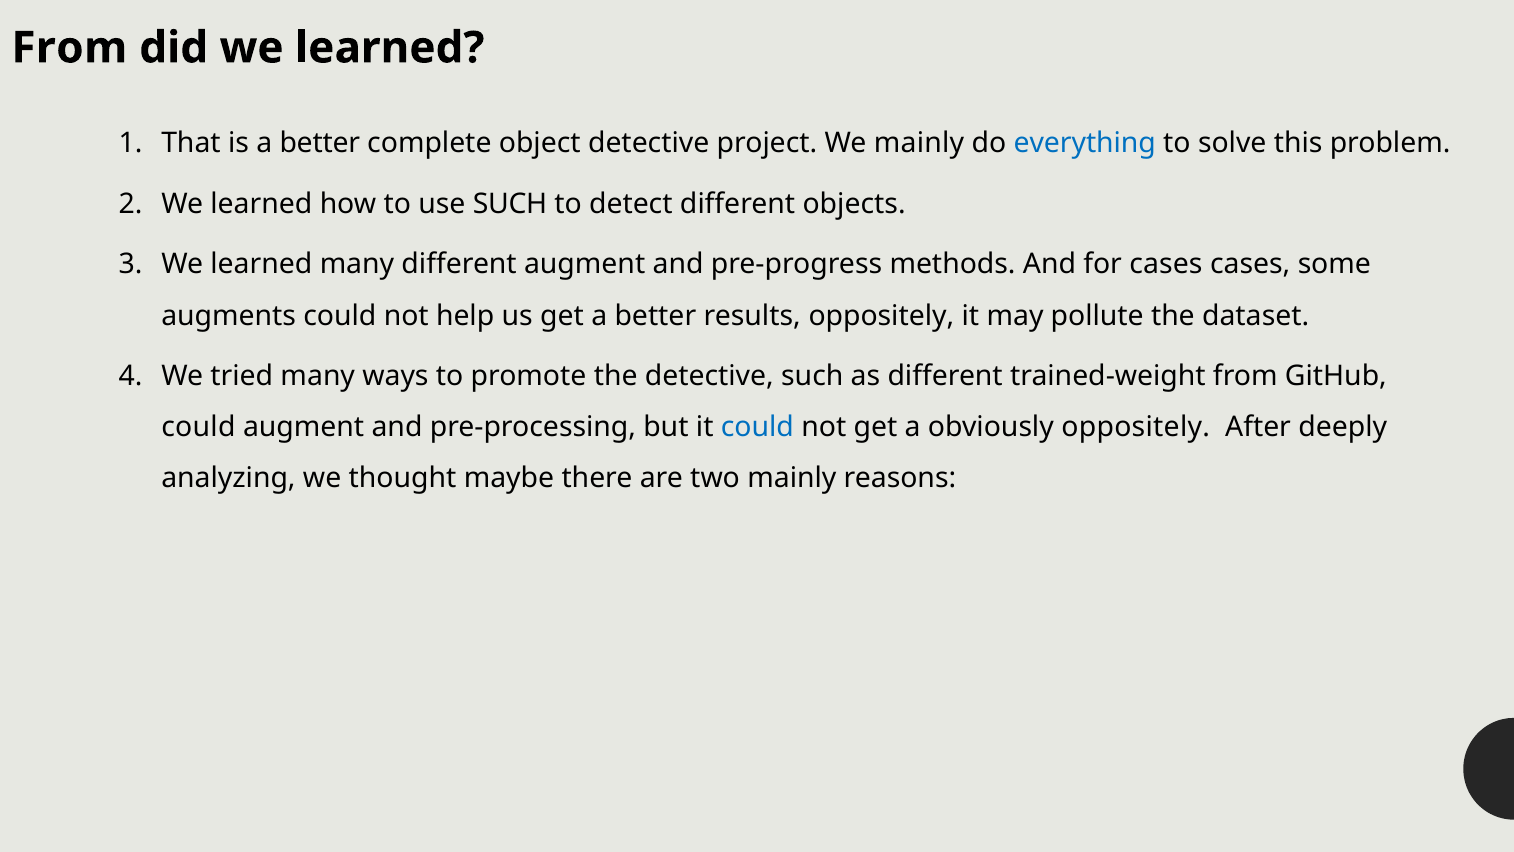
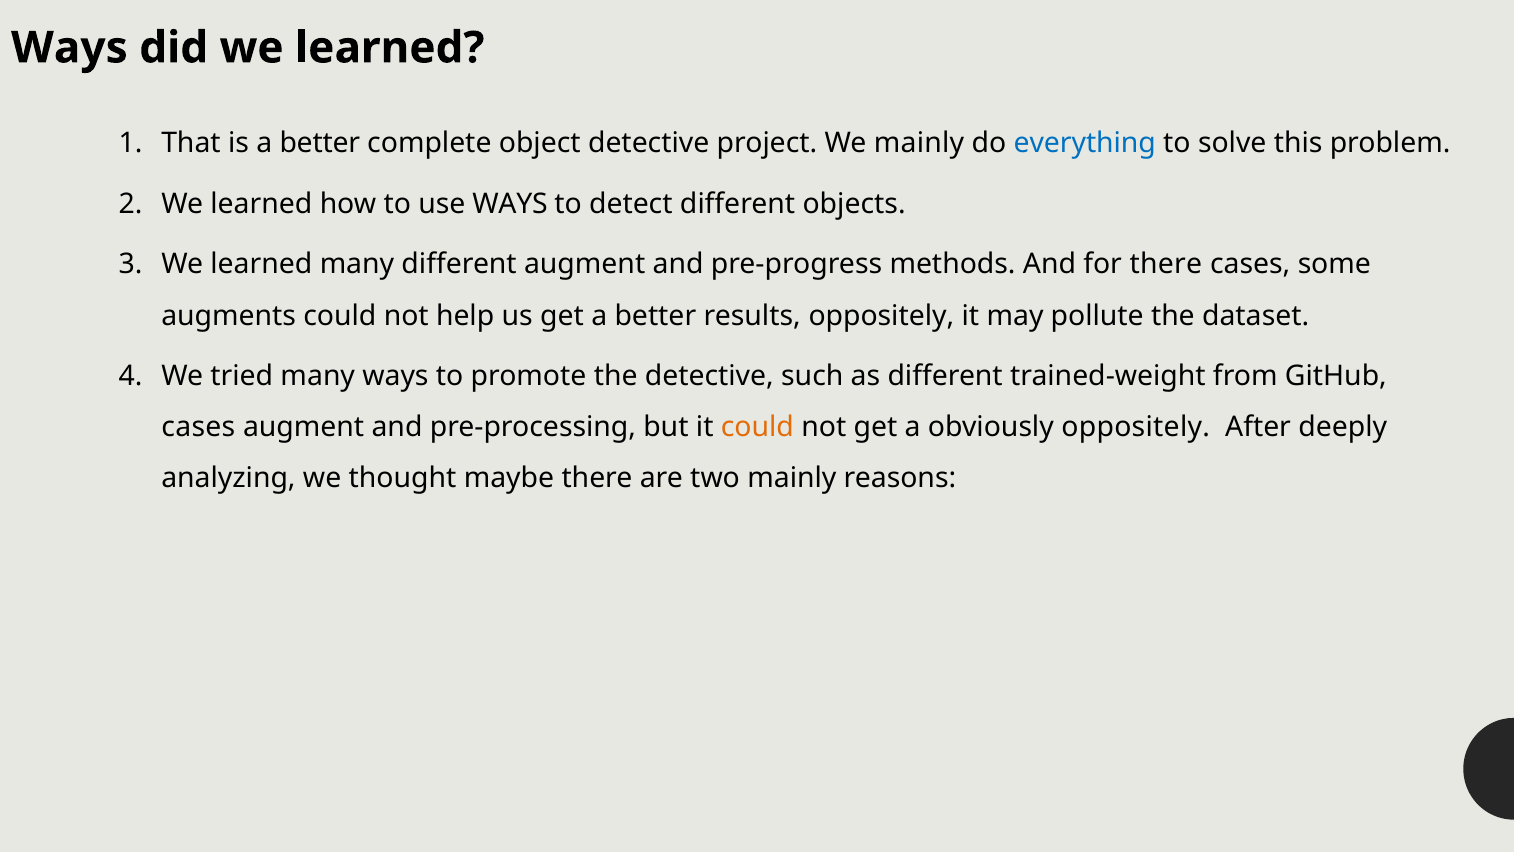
From: From -> Ways (69, 48)
use SUCH: SUCH -> WAYS (510, 204)
for cases: cases -> there (1166, 264)
could: could -> cases (198, 427)
could colour: blue -> orange (757, 427)
